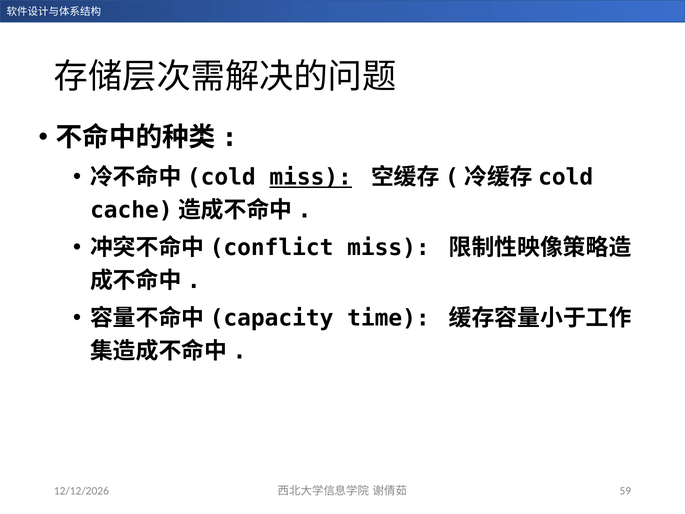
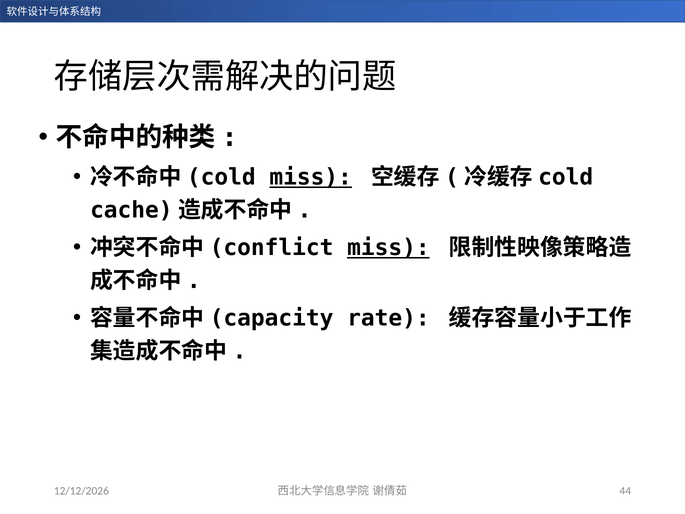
miss underline: none -> present (388, 248)
time: time -> rate (388, 318)
59: 59 -> 44 (625, 491)
